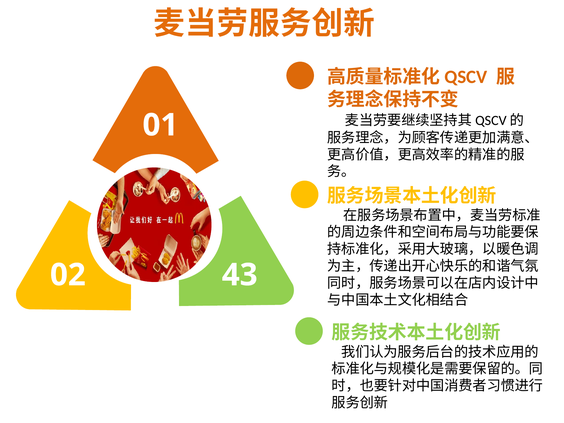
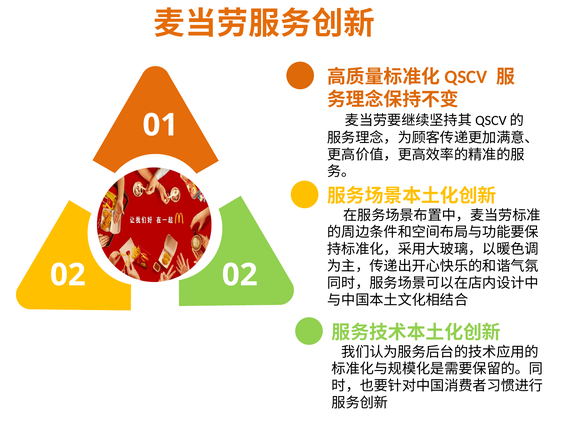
02 43: 43 -> 02 (240, 275)
